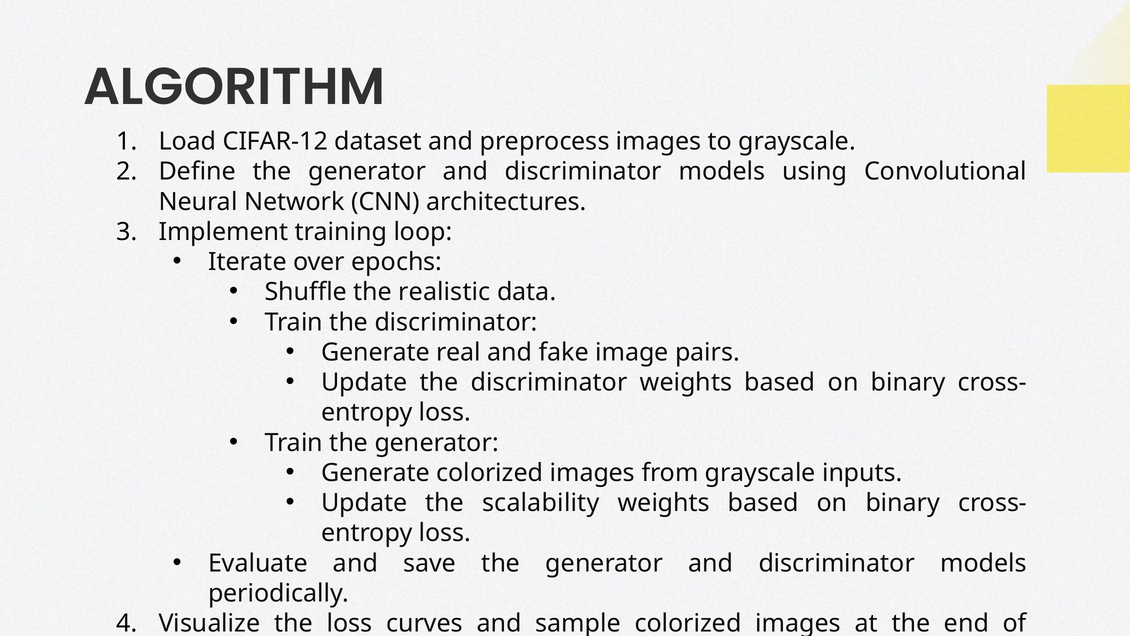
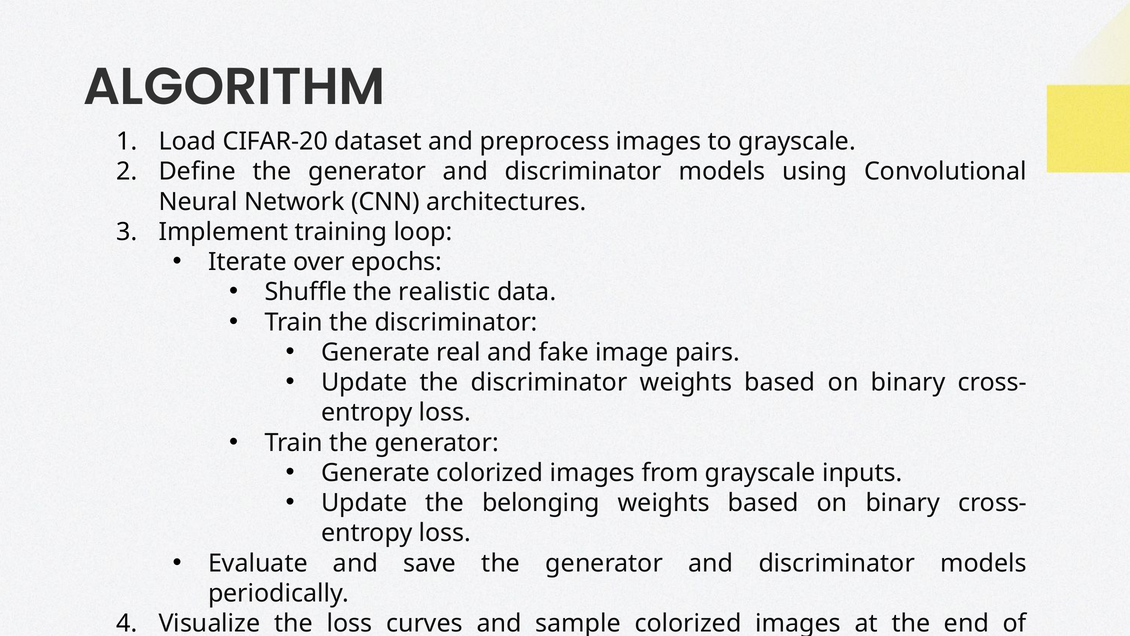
CIFAR-12: CIFAR-12 -> CIFAR-20 (275, 141)
scalability: scalability -> belonging (541, 503)
